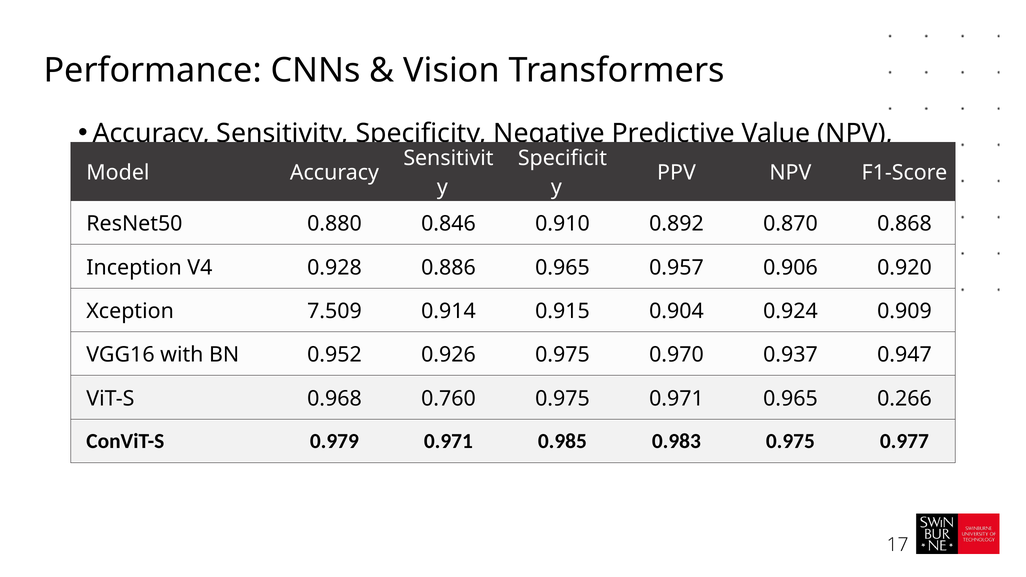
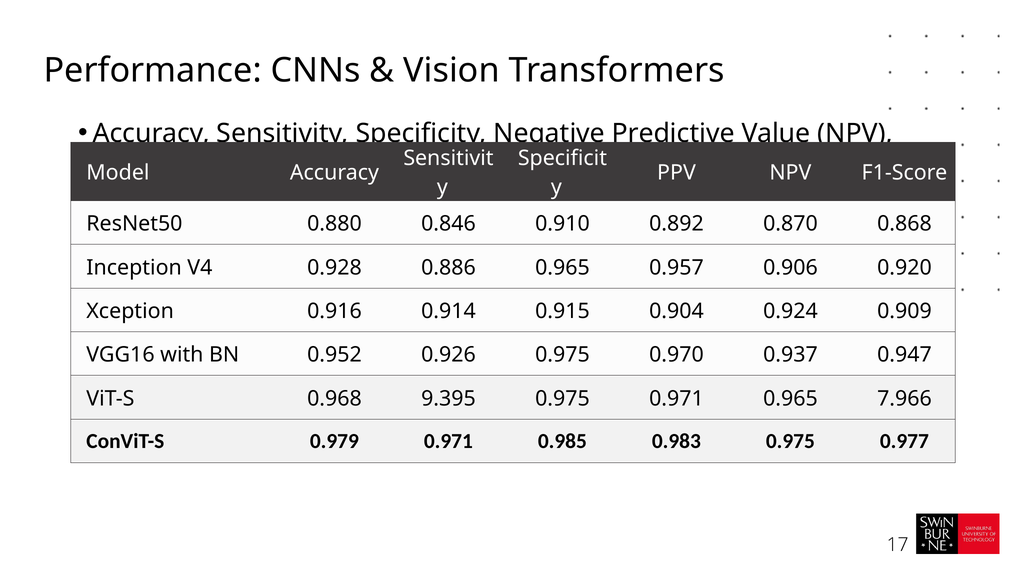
7.509: 7.509 -> 0.916 (334, 311)
0.760: 0.760 -> 9.395 (448, 399)
0.266: 0.266 -> 7.966 (904, 399)
